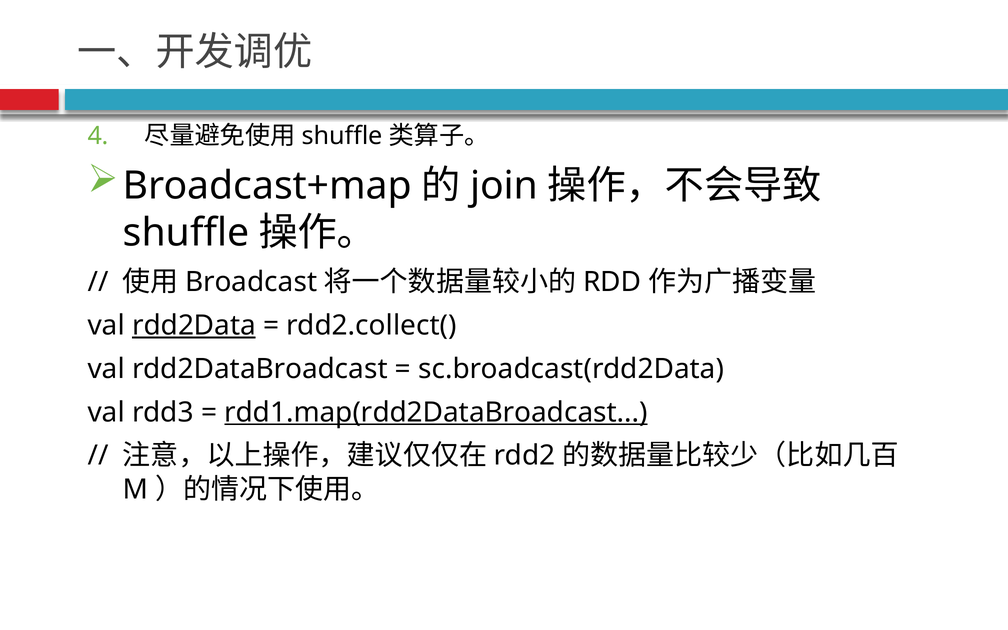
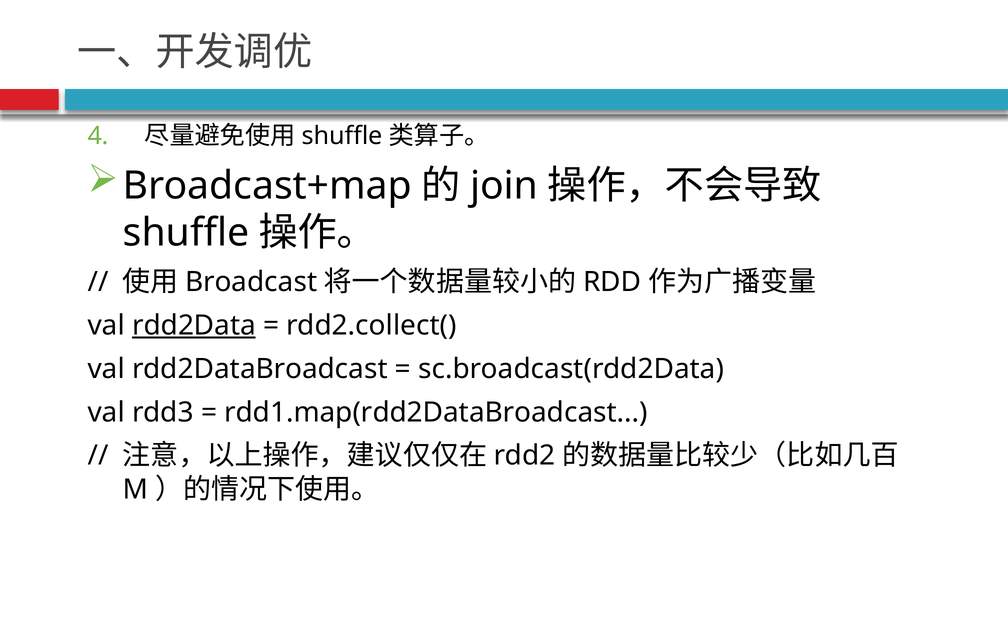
rdd1.map(rdd2DataBroadcast underline: present -> none (436, 412)
